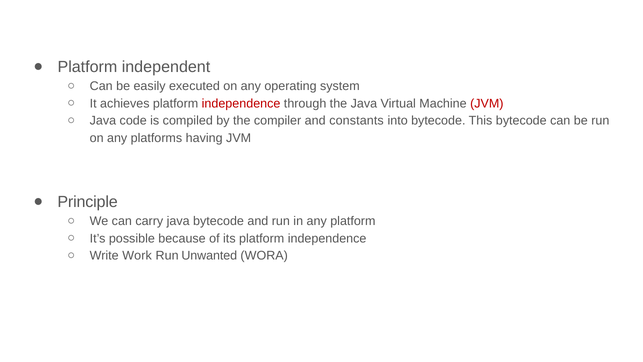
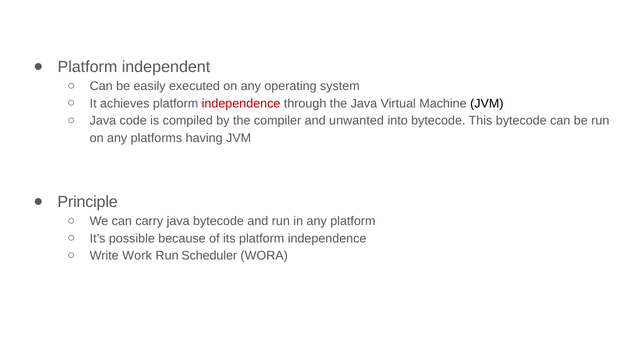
JVM colour: red -> black (487, 103)
constants: constants -> unwanted (357, 121)
Unwanted: Unwanted -> Scheduler (209, 256)
